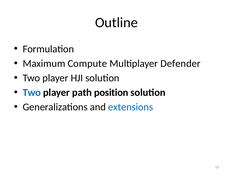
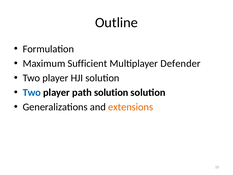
Compute: Compute -> Sufficient (87, 63)
path position: position -> solution (111, 92)
extensions colour: blue -> orange (131, 107)
